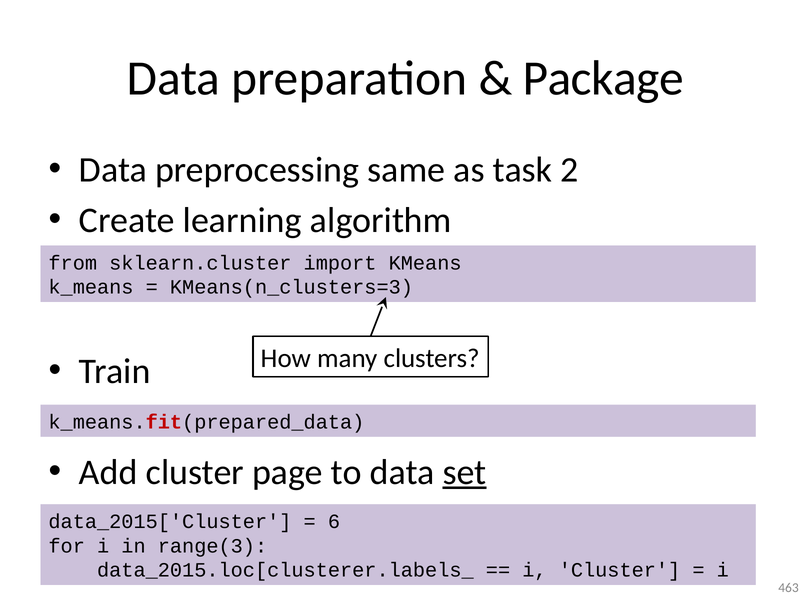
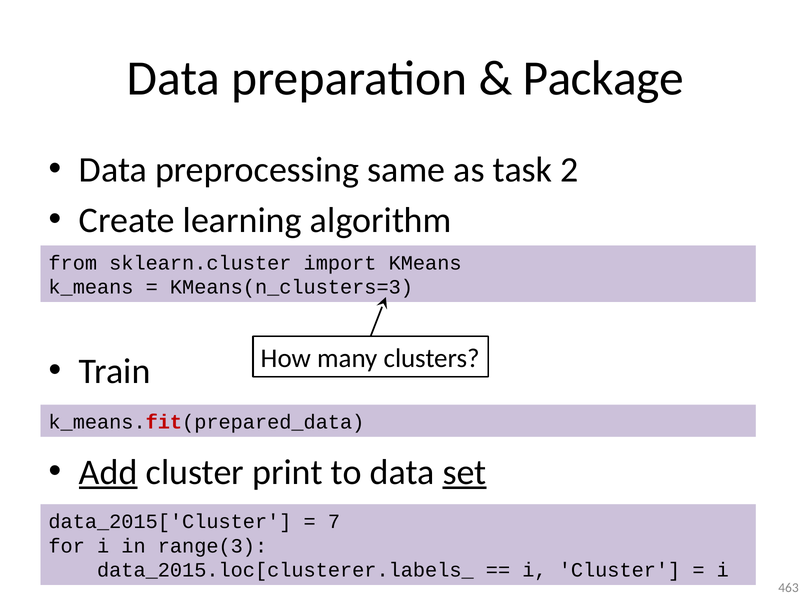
Add underline: none -> present (108, 473)
page: page -> print (287, 473)
6: 6 -> 7 (334, 522)
